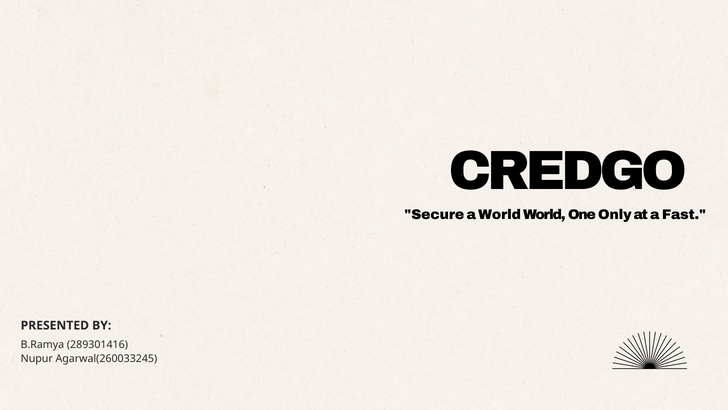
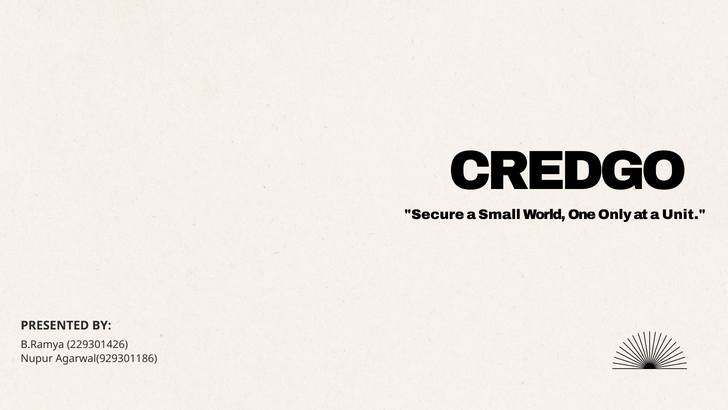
a World: World -> Small (500, 215)
Fast: Fast -> Unit (684, 215)
289301416: 289301416 -> 229301426 (97, 344)
Agarwal(260033245: Agarwal(260033245 -> Agarwal(929301186 (106, 358)
